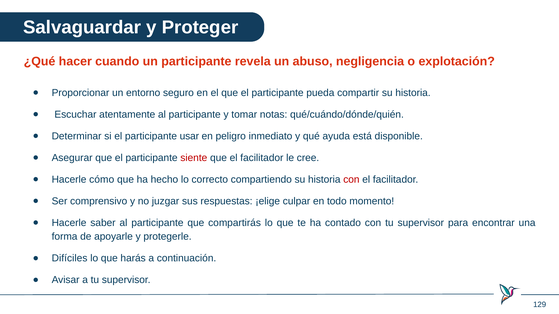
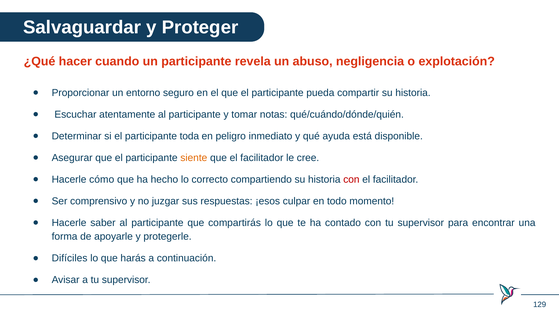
usar: usar -> toda (189, 136)
siente colour: red -> orange (194, 158)
¡elige: ¡elige -> ¡esos (268, 201)
